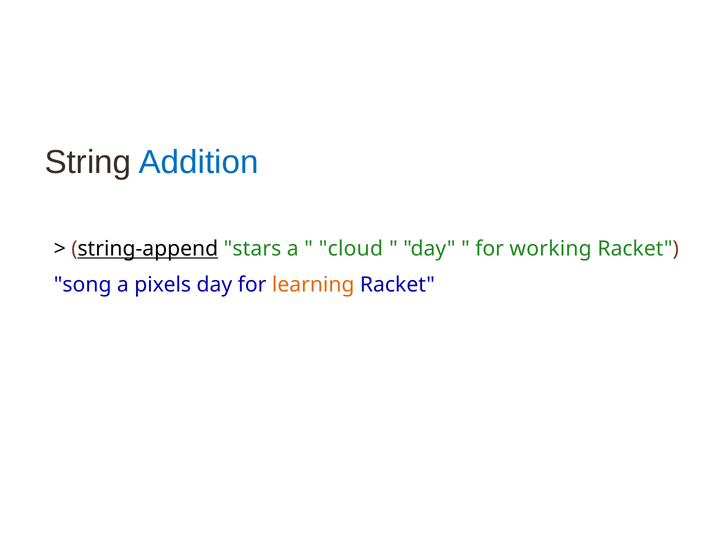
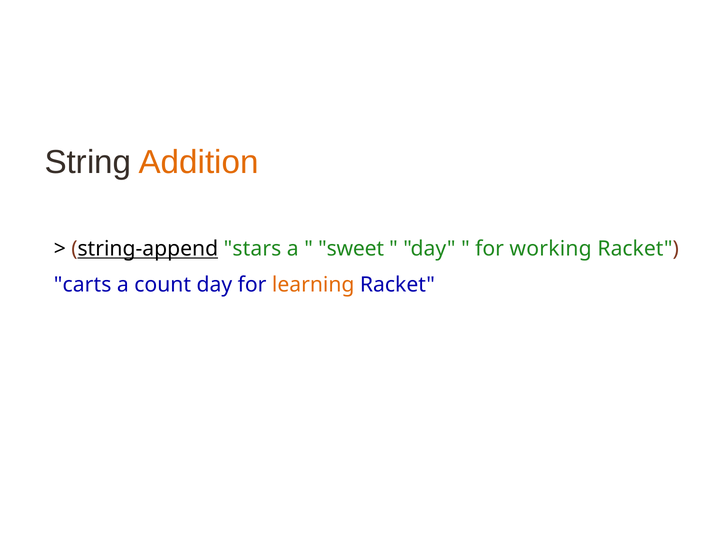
Addition colour: blue -> orange (199, 162)
cloud: cloud -> sweet (351, 248)
song: song -> carts (83, 285)
pixels: pixels -> count (163, 285)
